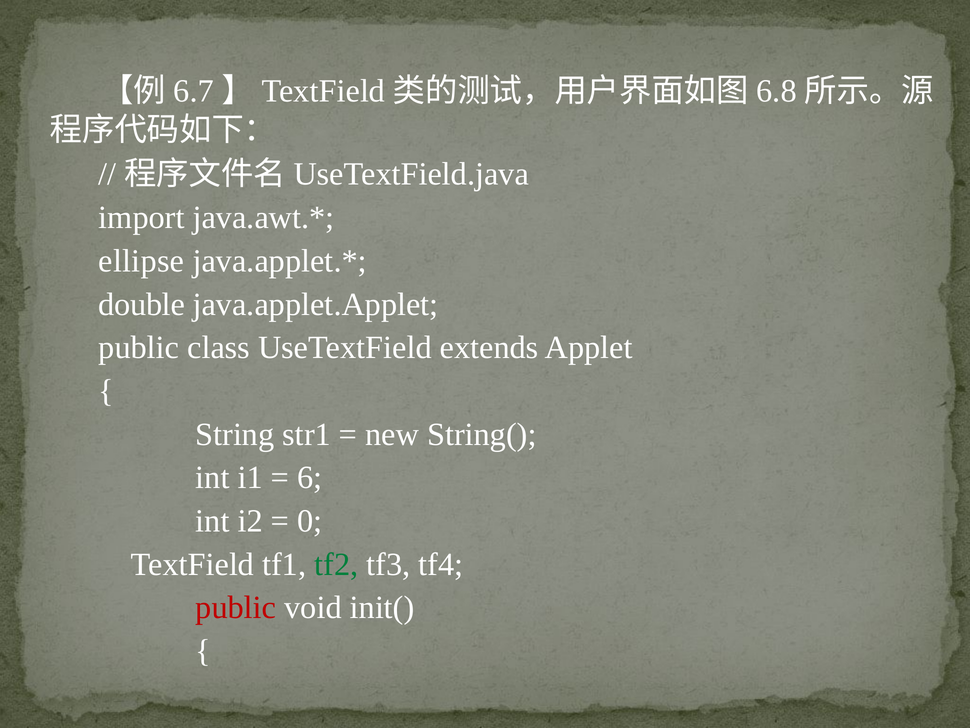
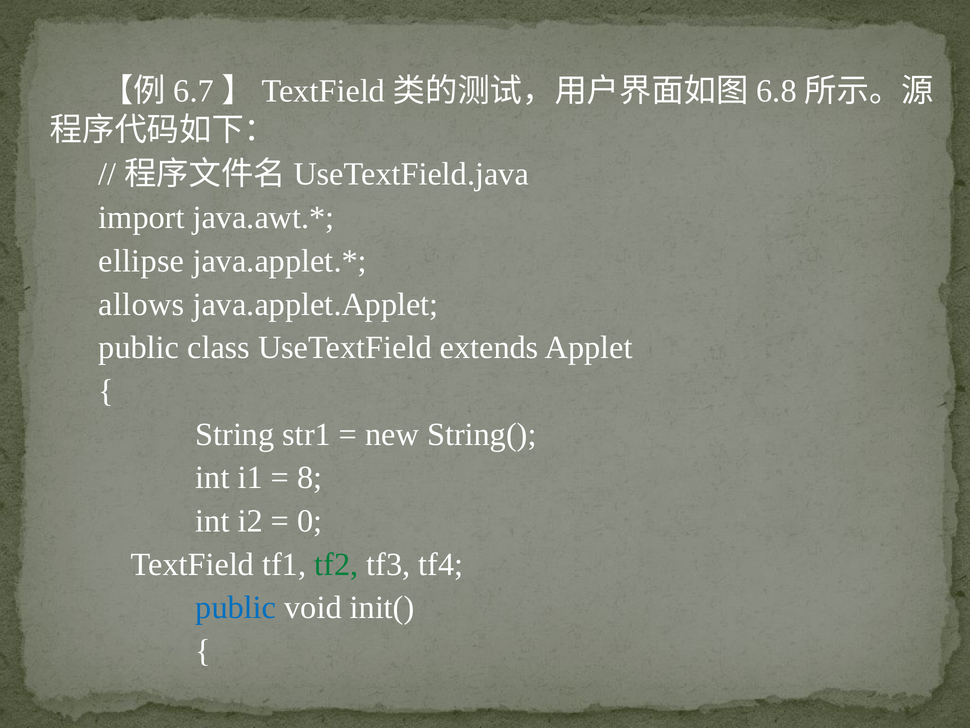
double: double -> allows (141, 304)
6: 6 -> 8 (310, 477)
public colour: red -> blue (236, 607)
